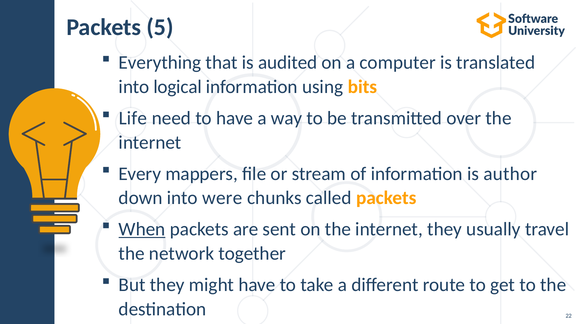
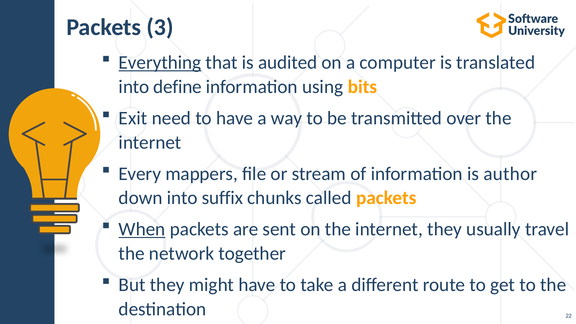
5: 5 -> 3 (160, 27)
Everything underline: none -> present (160, 63)
logical: logical -> define (178, 87)
Life: Life -> Exit (133, 118)
were: were -> suffix (222, 198)
